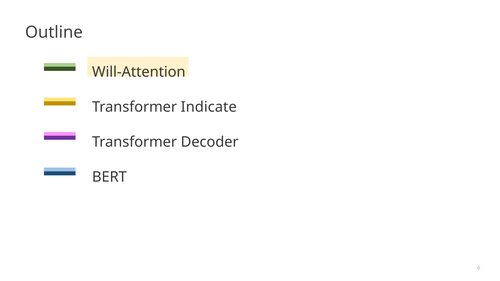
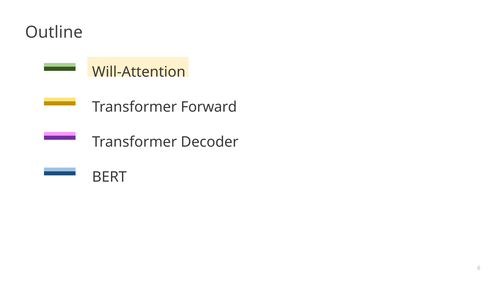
Indicate: Indicate -> Forward (209, 107)
